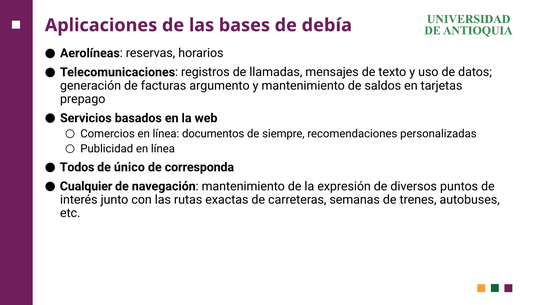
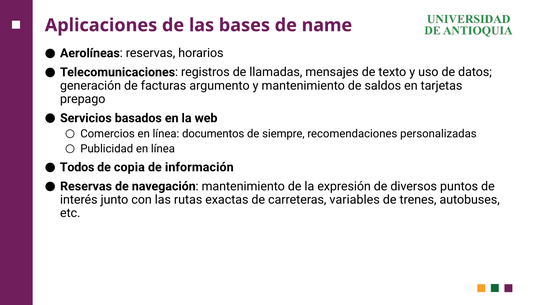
debía: debía -> name (327, 25)
único: único -> copia (129, 167)
corresponda: corresponda -> información (199, 167)
Cualquier: Cualquier -> Reservas (86, 186)
semanas: semanas -> variables (355, 200)
